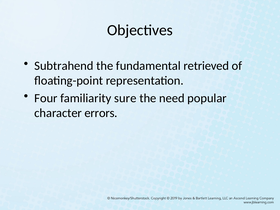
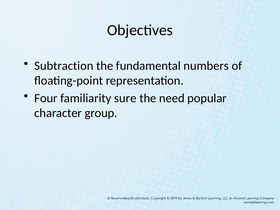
Subtrahend: Subtrahend -> Subtraction (64, 66)
retrieved: retrieved -> numbers (206, 66)
errors: errors -> group (101, 113)
